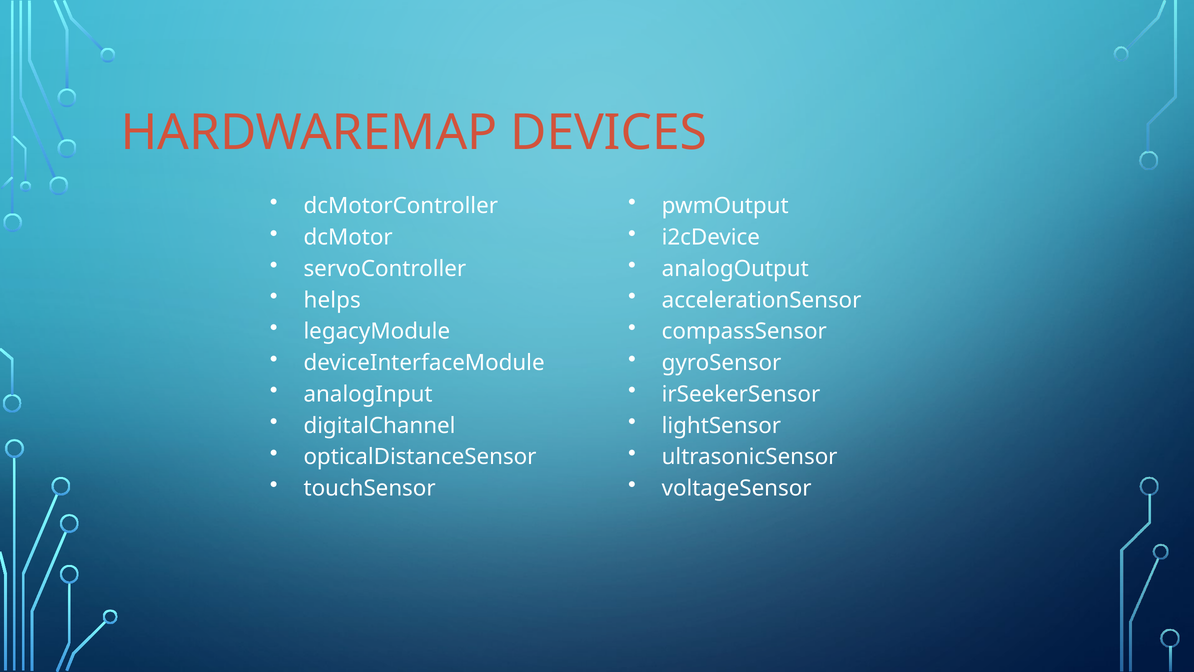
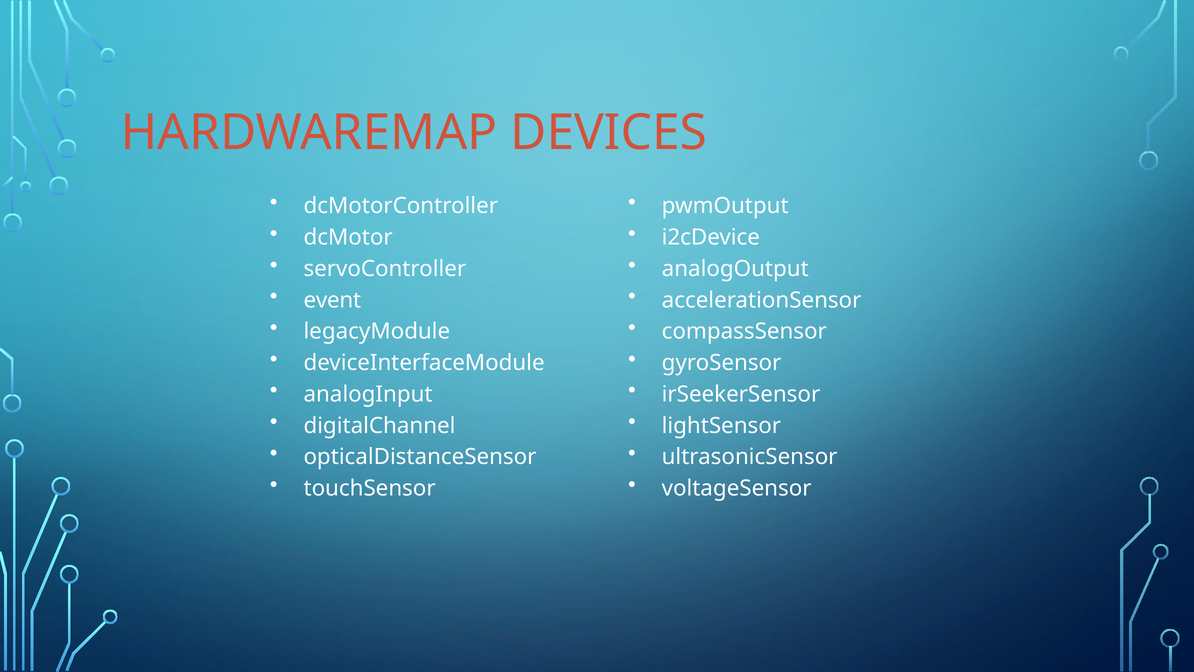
helps: helps -> event (332, 300)
